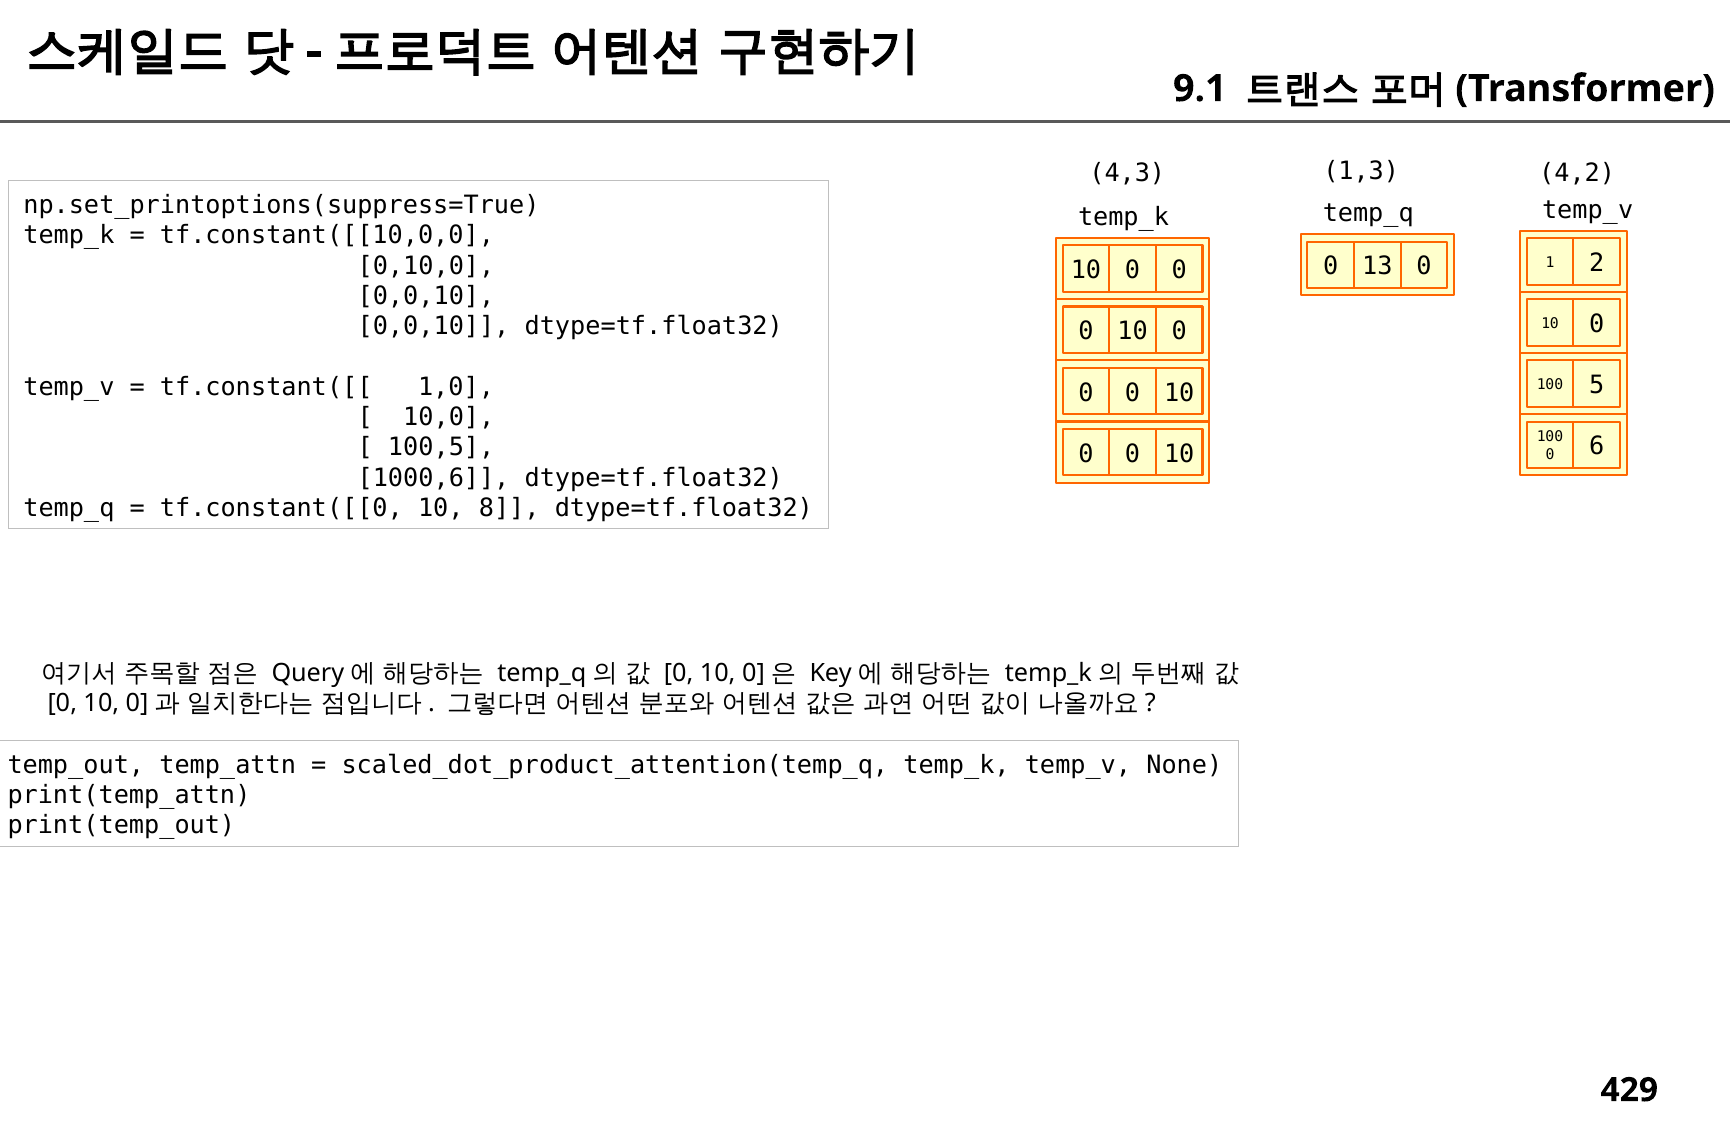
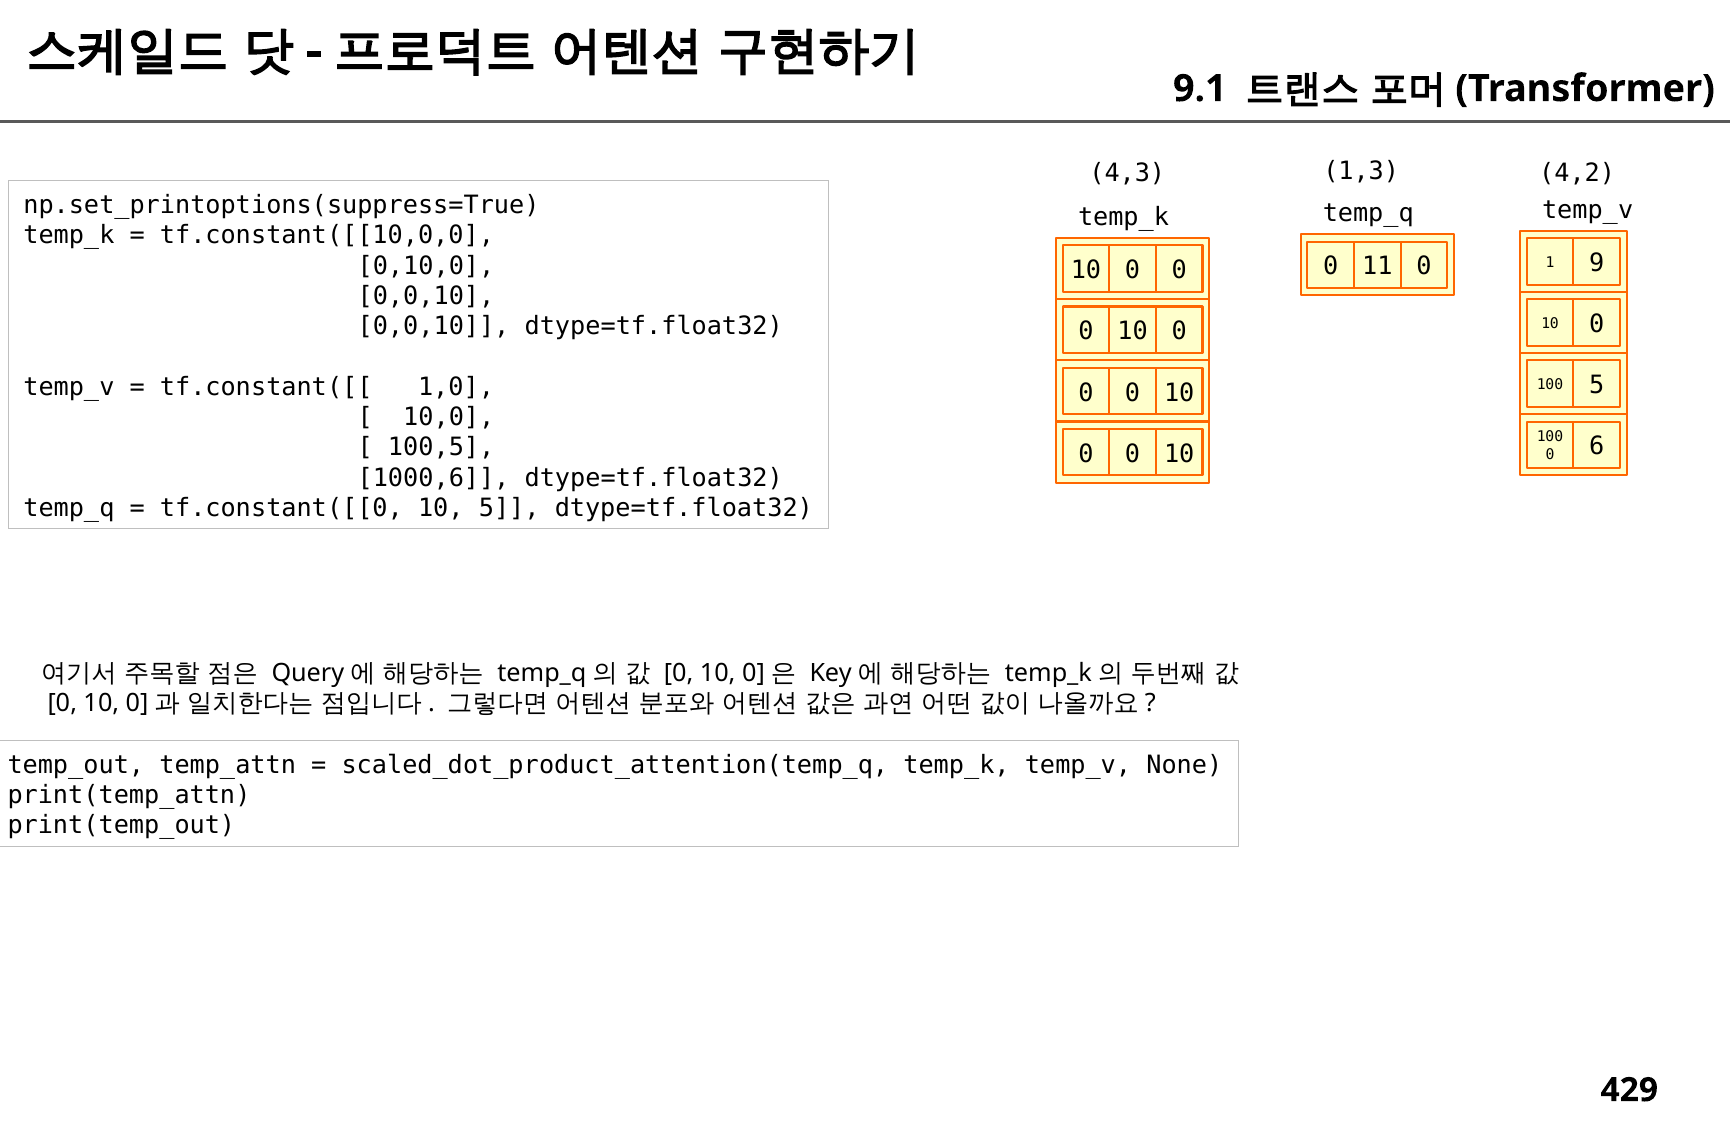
13: 13 -> 11 (1377, 267)
2: 2 -> 9 (1597, 263)
10 8: 8 -> 5 (509, 508)
